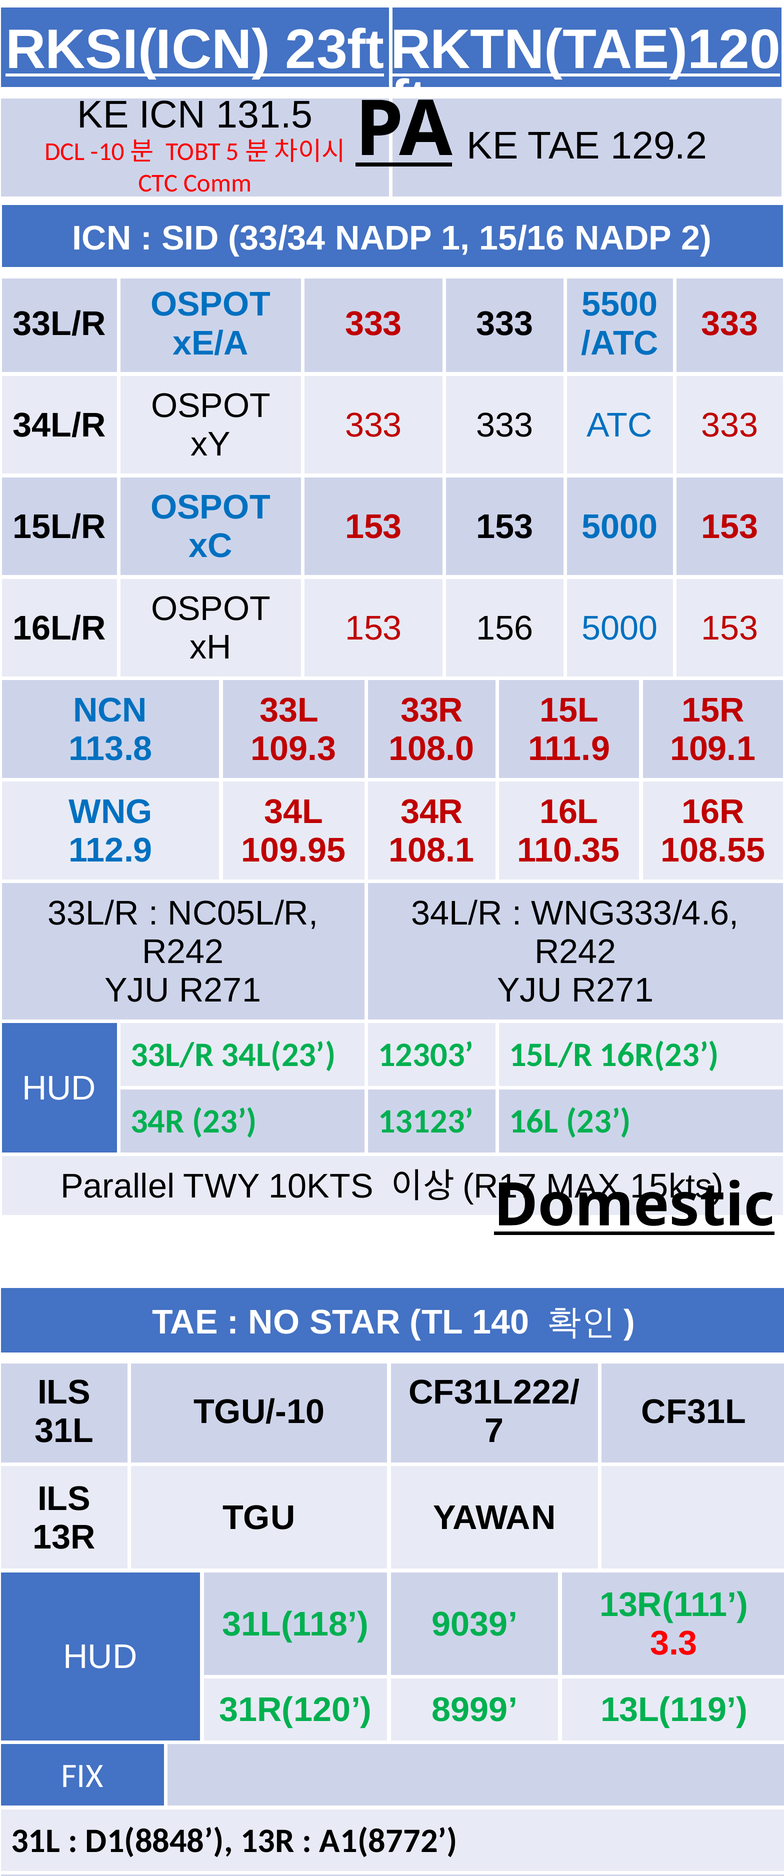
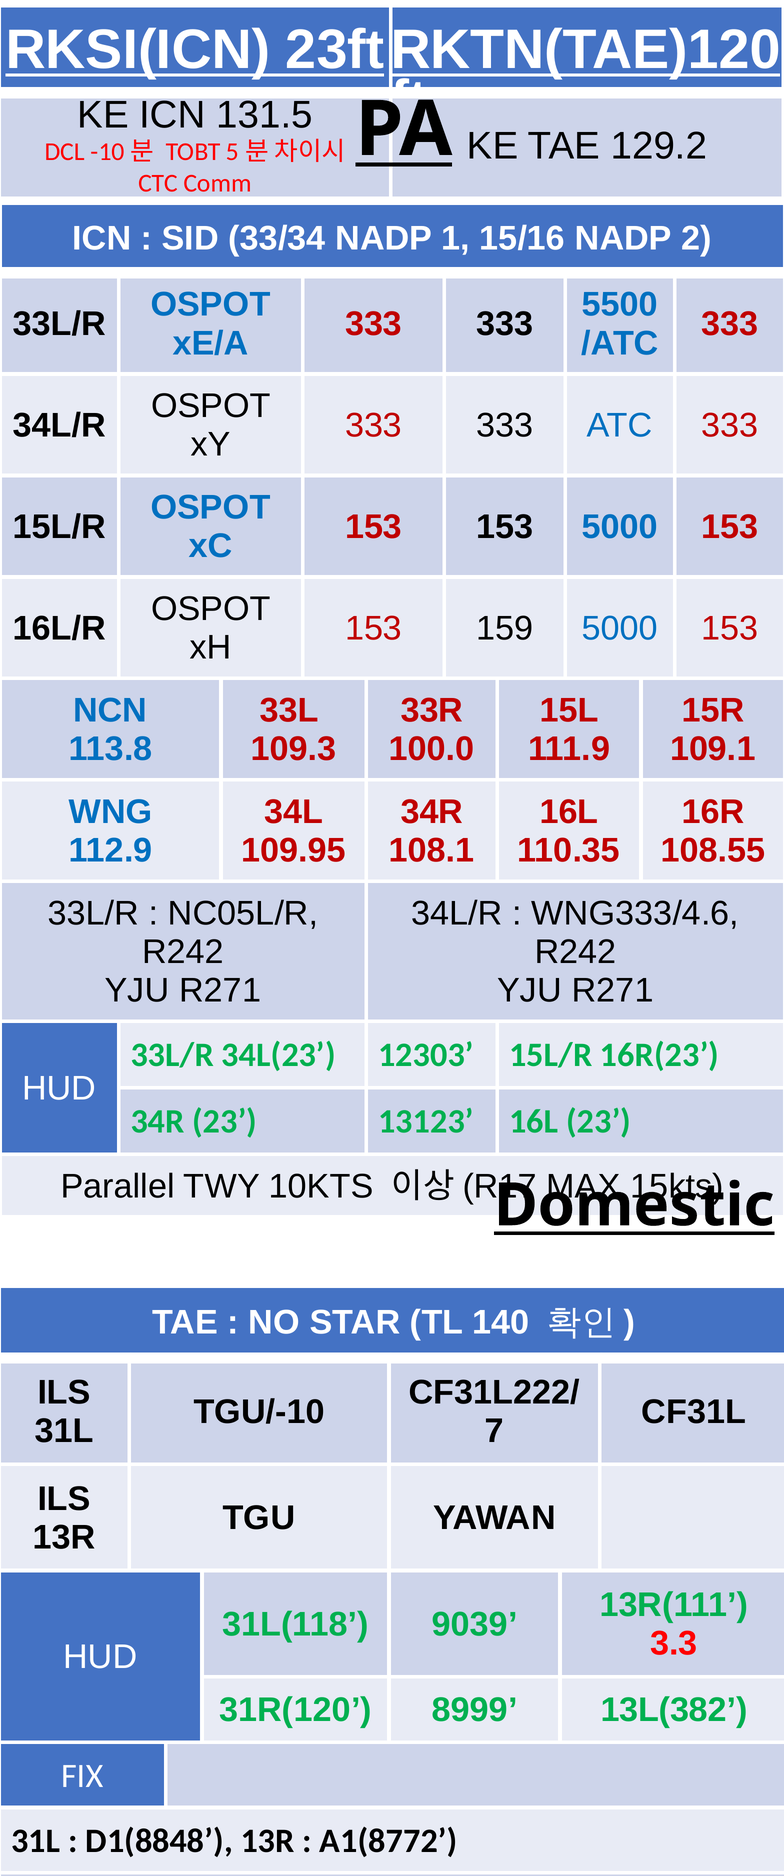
156: 156 -> 159 (505, 628)
108.0: 108.0 -> 100.0 (432, 749)
13L(119: 13L(119 -> 13L(382 (674, 1710)
